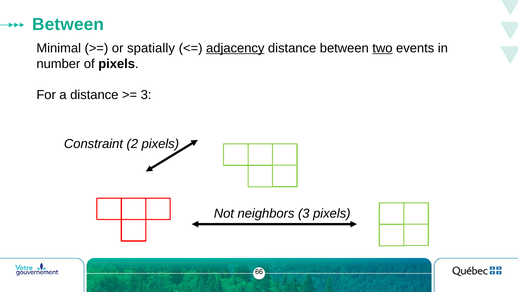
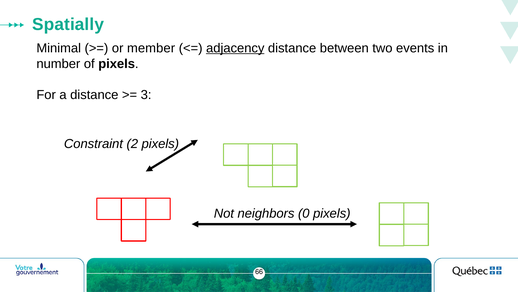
Between: Between -> Spatially (68, 24)
spatially: spatially -> member (151, 48)
two underline: present -> none (382, 48)
neighbors 3: 3 -> 0 (304, 213)
